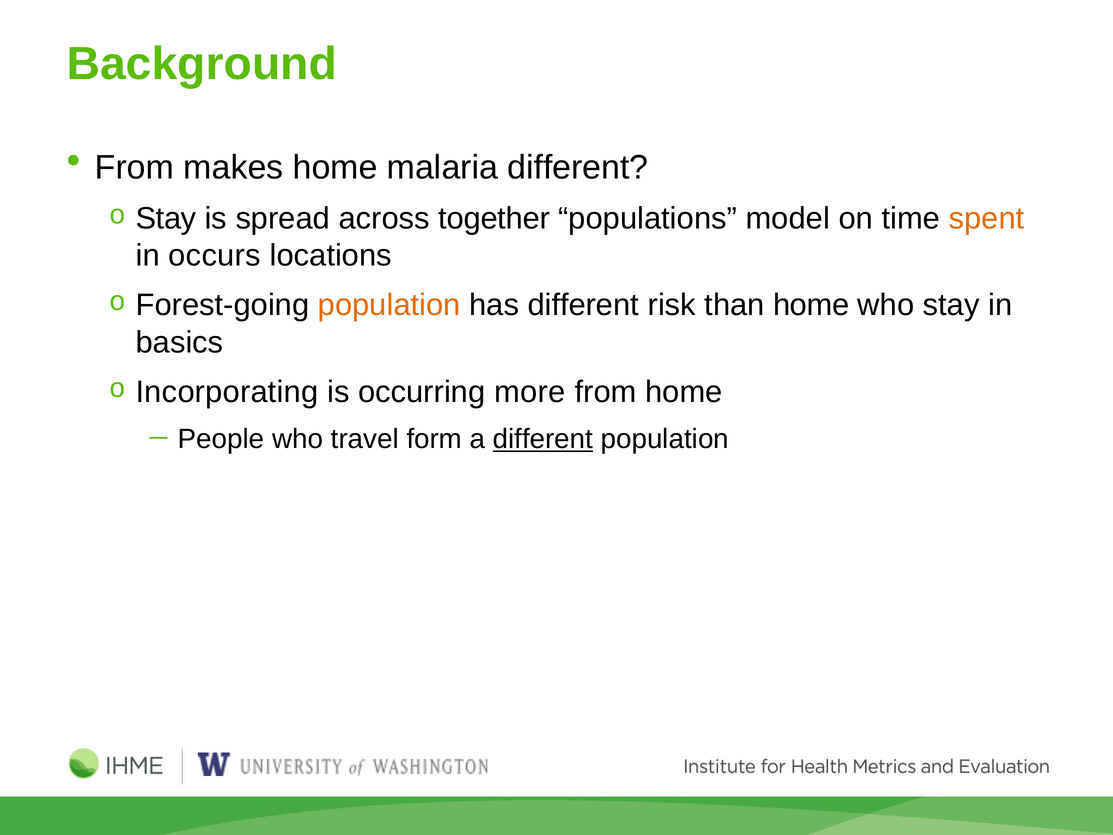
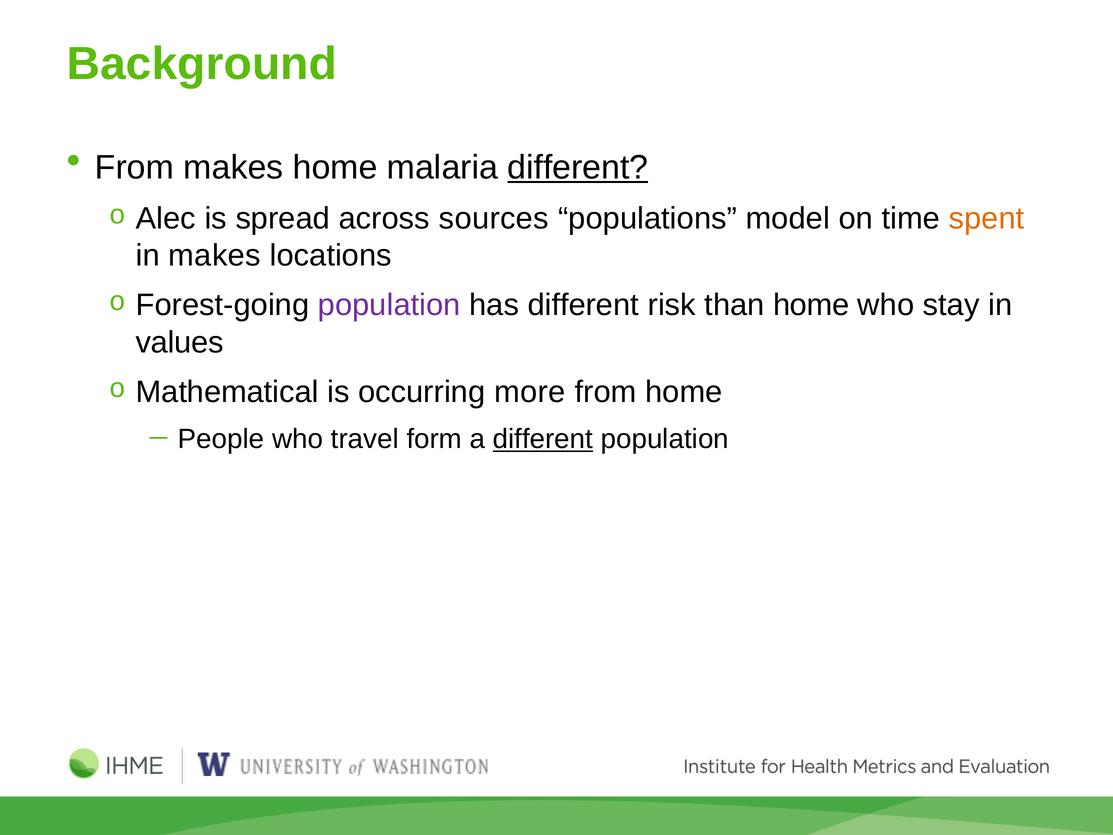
different underline: none -> present (578, 167)
Stay: Stay -> Alec (166, 219)
together: together -> sources (494, 219)
in occurs: occurs -> makes (215, 256)
population colour: orange -> purple (389, 305)
basics: basics -> values (180, 342)
Incorporating: Incorporating -> Mathematical (227, 392)
